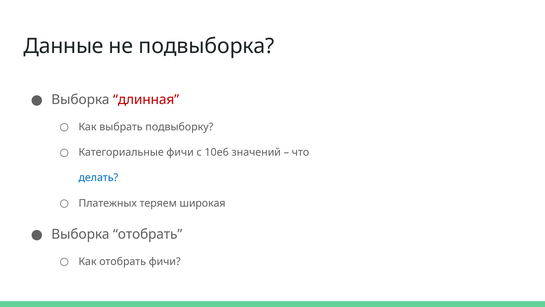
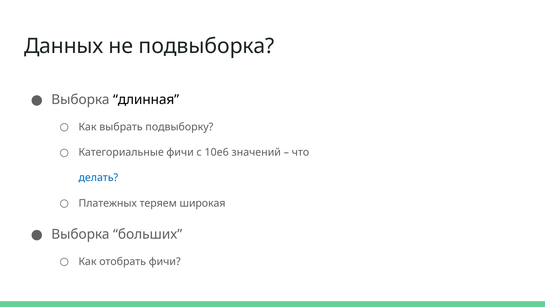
Данные: Данные -> Данных (64, 46)
длинная colour: red -> black (146, 100)
Выборка отобрать: отобрать -> больших (148, 234)
